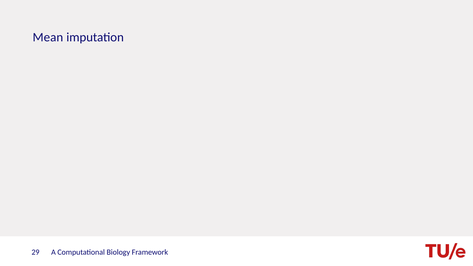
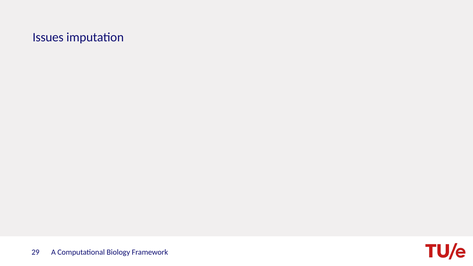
Mean: Mean -> Issues (48, 37)
